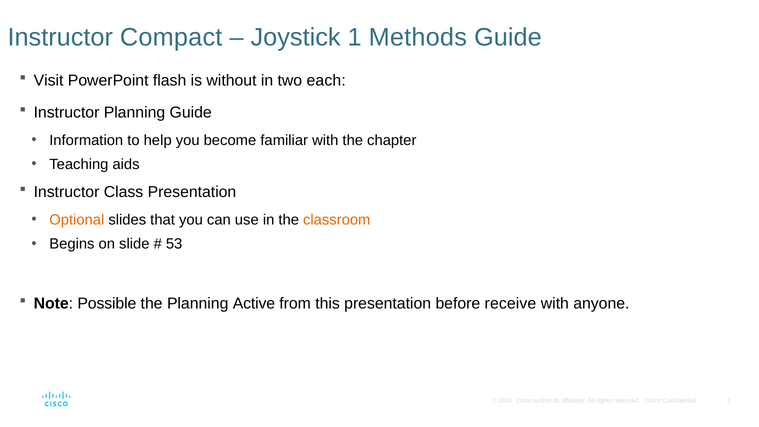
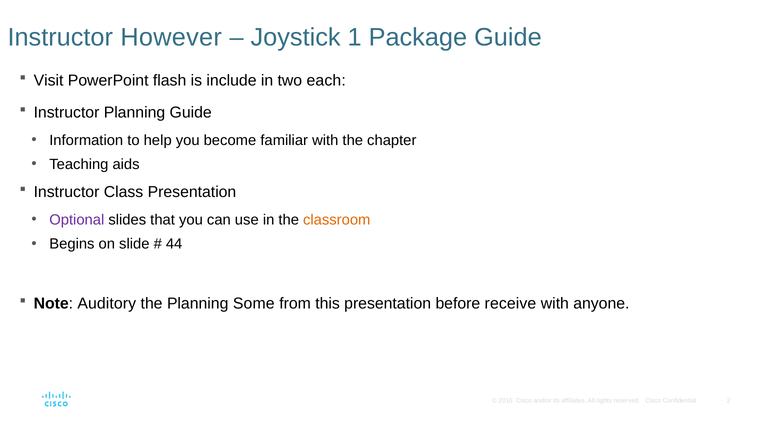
Compact: Compact -> However (171, 37)
Methods: Methods -> Package (418, 37)
without: without -> include (231, 81)
Optional colour: orange -> purple (77, 220)
53: 53 -> 44 (174, 244)
Possible: Possible -> Auditory (107, 303)
Active: Active -> Some (254, 303)
